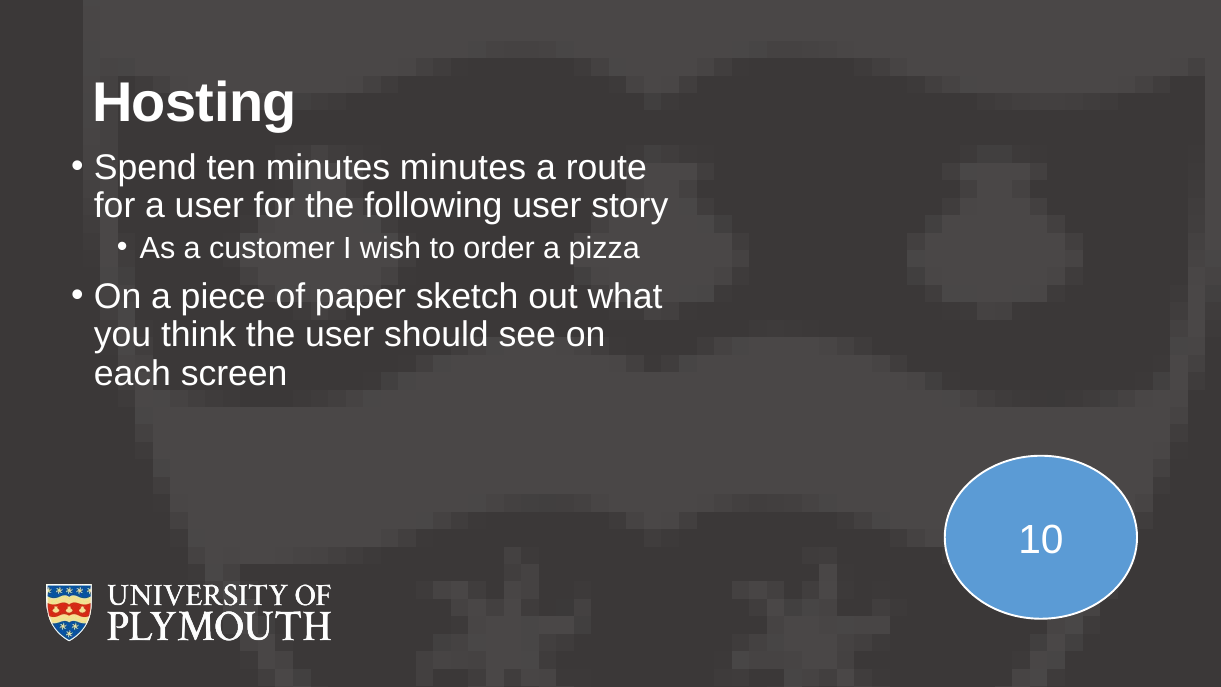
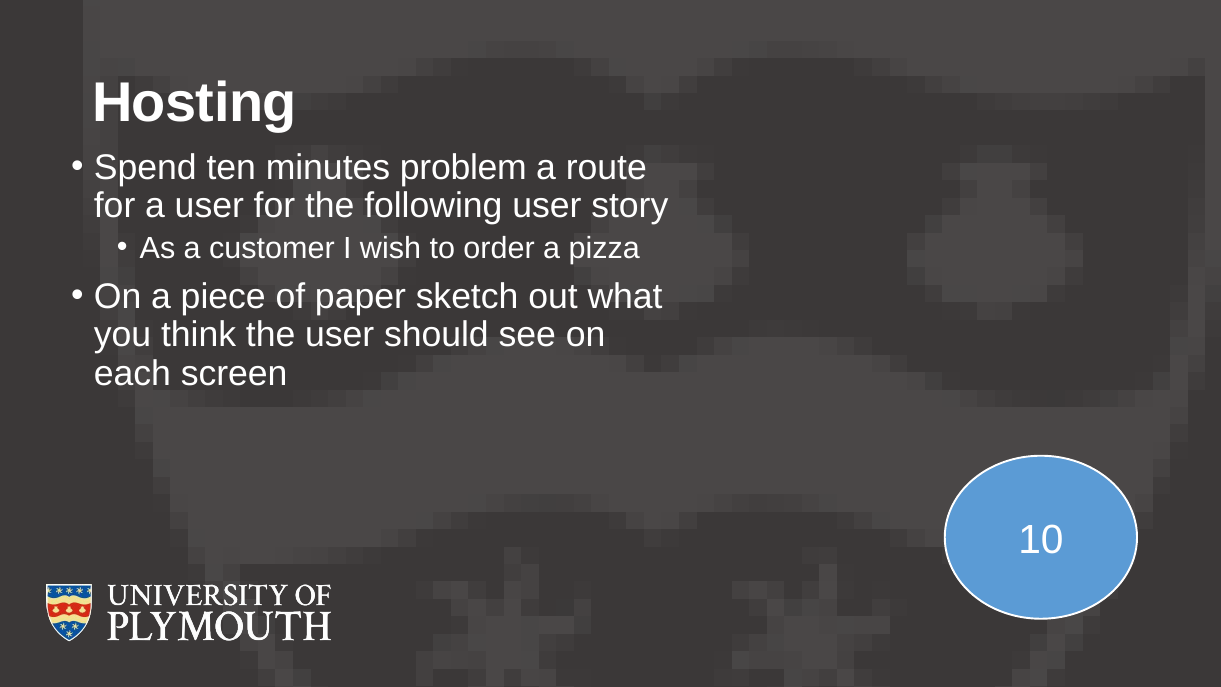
minutes minutes: minutes -> problem (463, 167)
